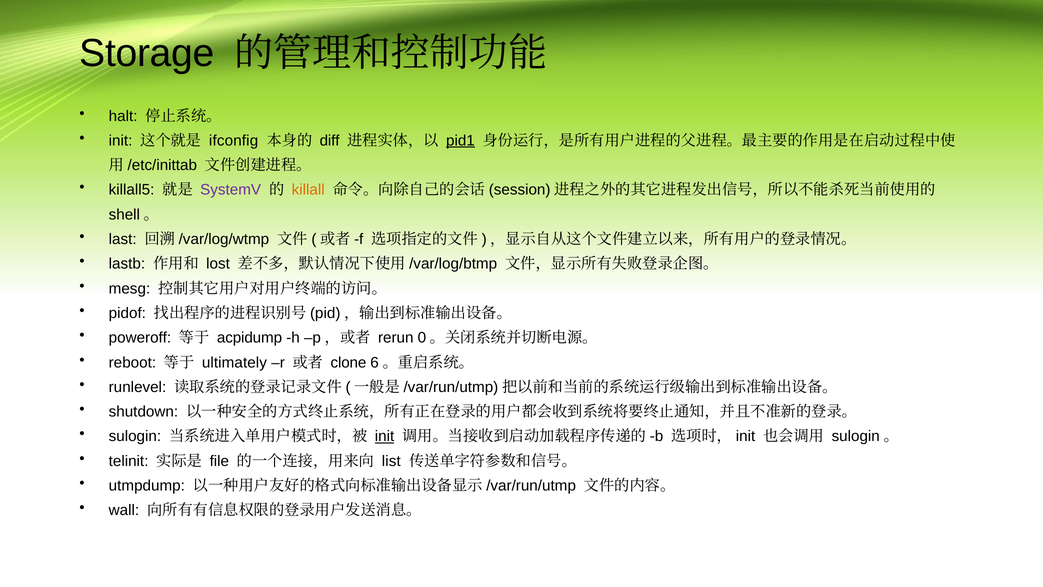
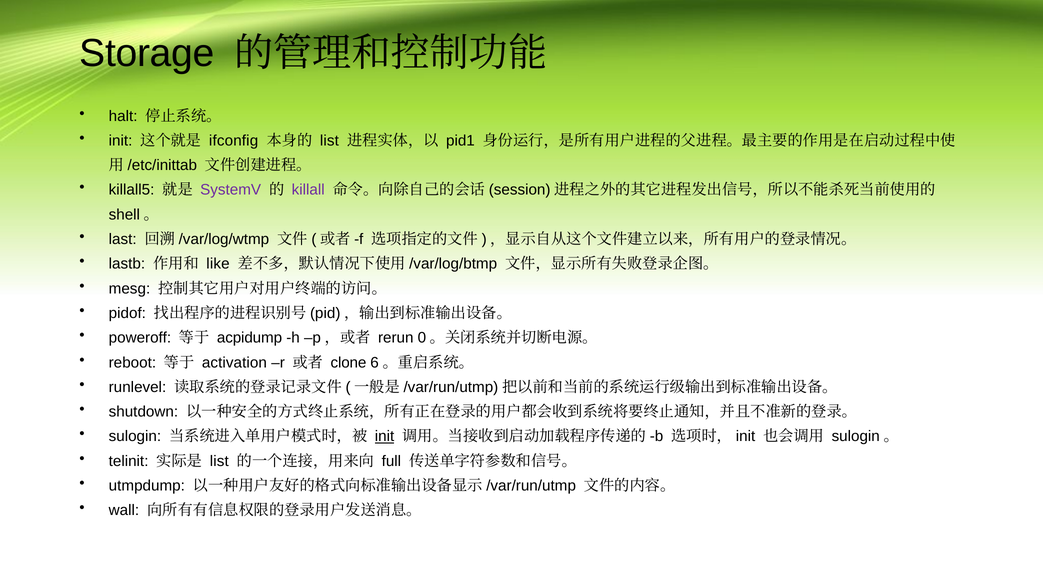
diff: diff -> list (329, 141)
pid1 underline: present -> none (460, 141)
killall colour: orange -> purple (308, 190)
lost: lost -> like (218, 264)
ultimately: ultimately -> activation (234, 362)
file: file -> list (219, 461)
list: list -> full (391, 461)
